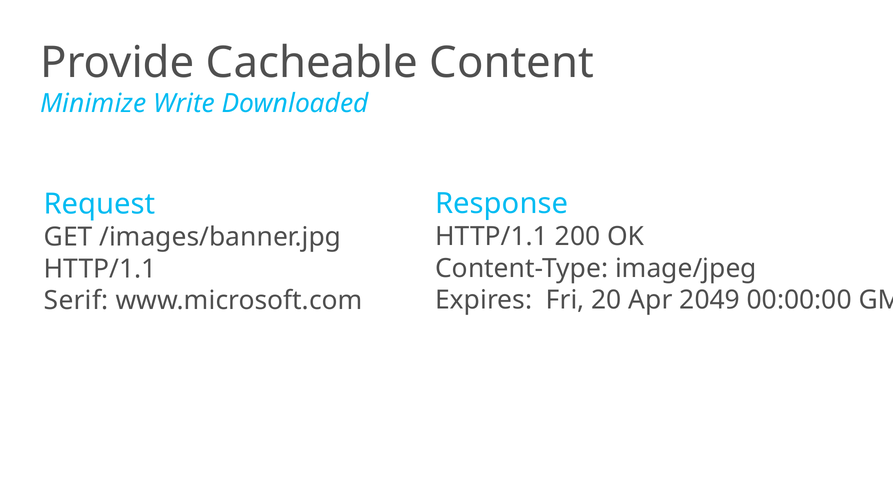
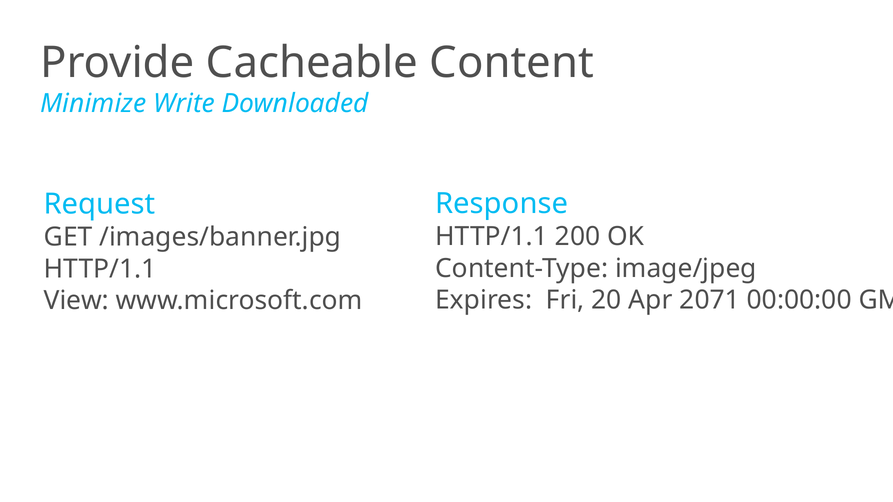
2049: 2049 -> 2071 (710, 300)
Serif: Serif -> View (76, 301)
